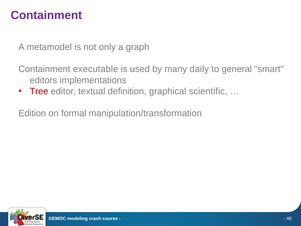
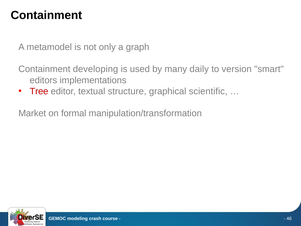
Containment colour: purple -> black (46, 15)
executable: executable -> developing (96, 69)
general: general -> version (237, 69)
definition: definition -> structure (127, 91)
Edition: Edition -> Market (32, 113)
